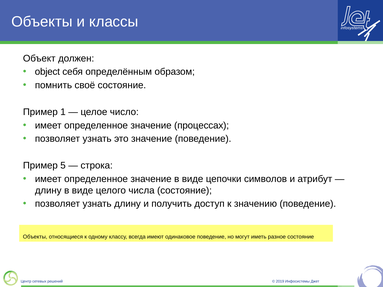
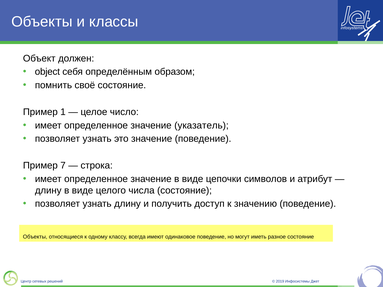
процессах: процессах -> указатель (202, 125)
5: 5 -> 7 (63, 166)
